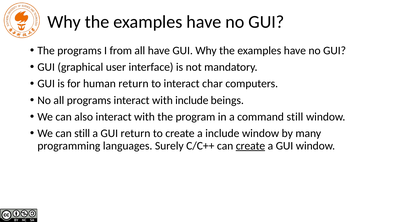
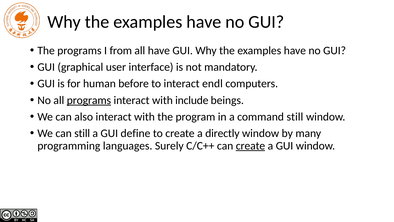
human return: return -> before (134, 84)
char: char -> endl (212, 84)
programs underline: none -> present (89, 100)
GUI return: return -> define (135, 133)
a include: include -> directly (222, 133)
